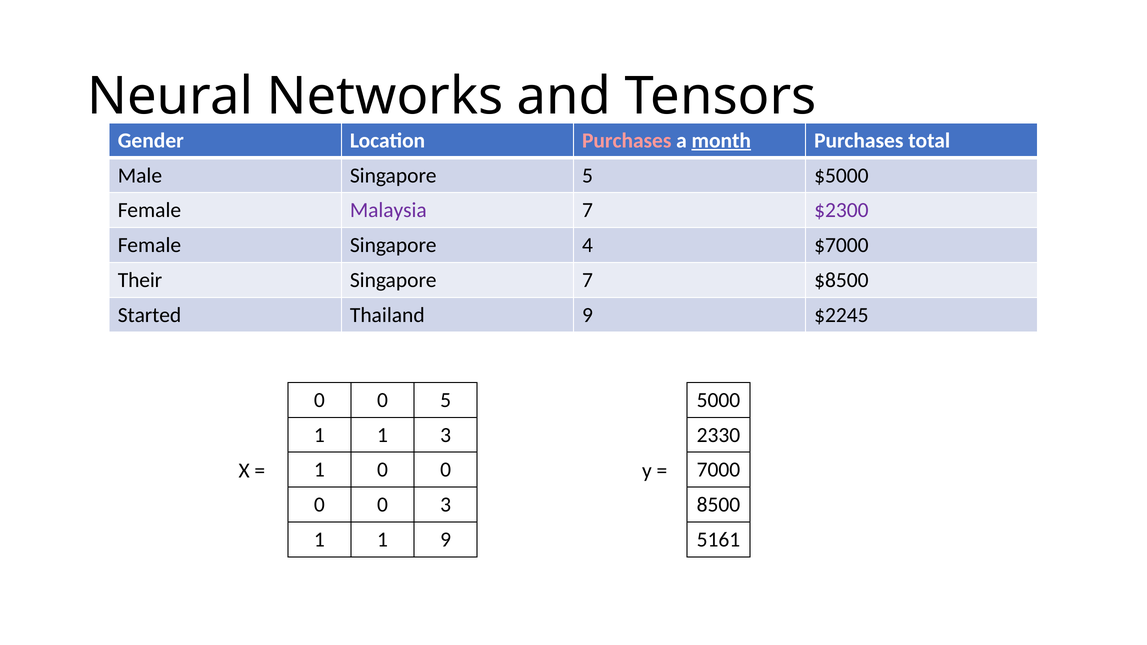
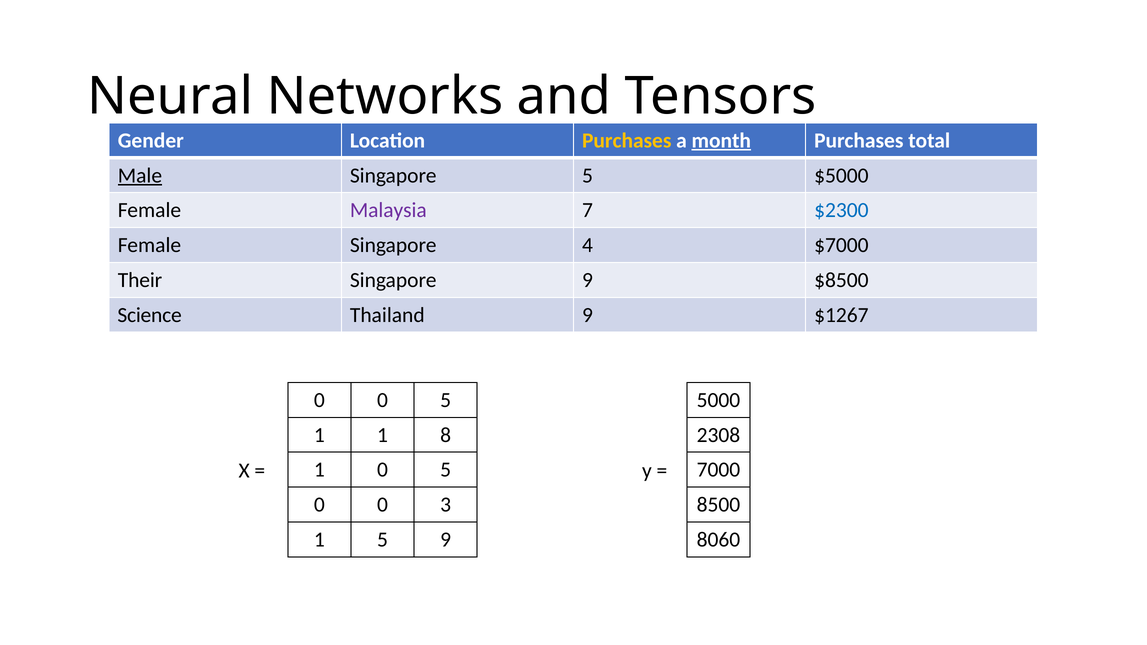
Purchases colour: pink -> yellow (627, 141)
Male underline: none -> present (140, 176)
$2300 colour: purple -> blue (841, 210)
Singapore 7: 7 -> 9 (588, 280)
Started: Started -> Science (150, 315)
$2245: $2245 -> $1267 (841, 315)
1 3: 3 -> 8 (446, 435)
2330: 2330 -> 2308 (718, 435)
1 0 0: 0 -> 5 (446, 470)
1: 1 -> 5 (382, 540)
5161: 5161 -> 8060 (718, 540)
